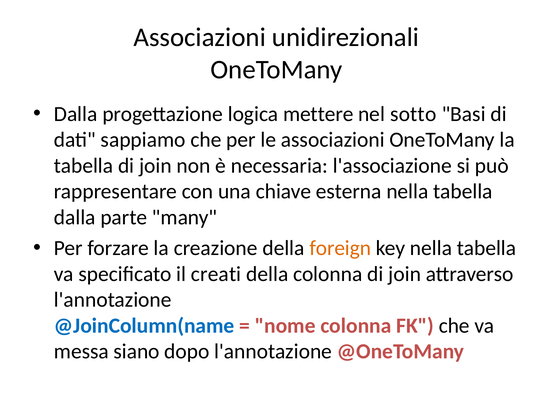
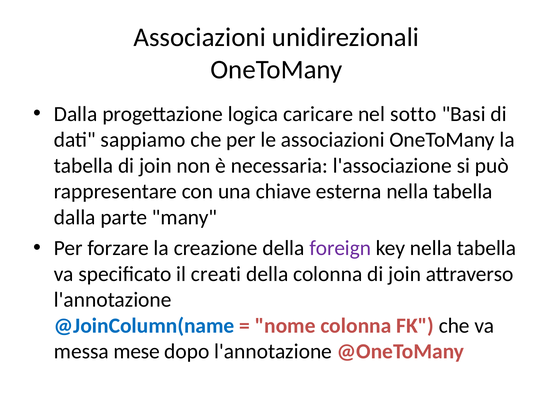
mettere: mettere -> caricare (318, 114)
foreign colour: orange -> purple (340, 248)
siano: siano -> mese (137, 351)
